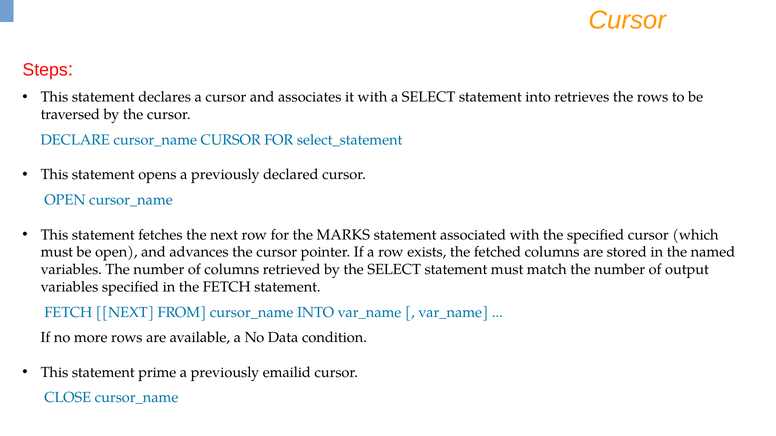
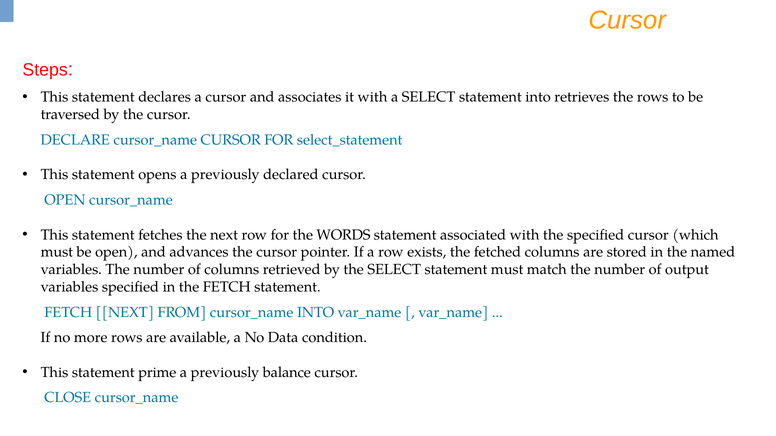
MARKS: MARKS -> WORDS (343, 235)
emailid: emailid -> balance (287, 373)
